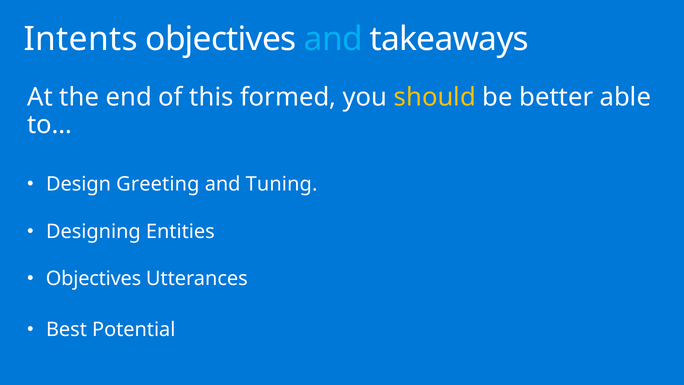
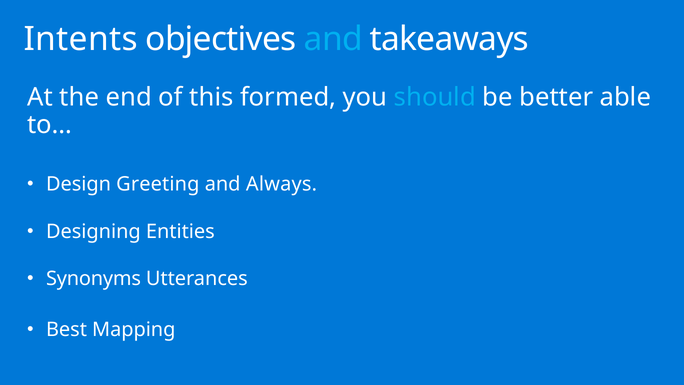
should colour: yellow -> light blue (435, 97)
Tuning: Tuning -> Always (281, 184)
Objectives: Objectives -> Synonyms (94, 278)
Potential: Potential -> Mapping (134, 329)
